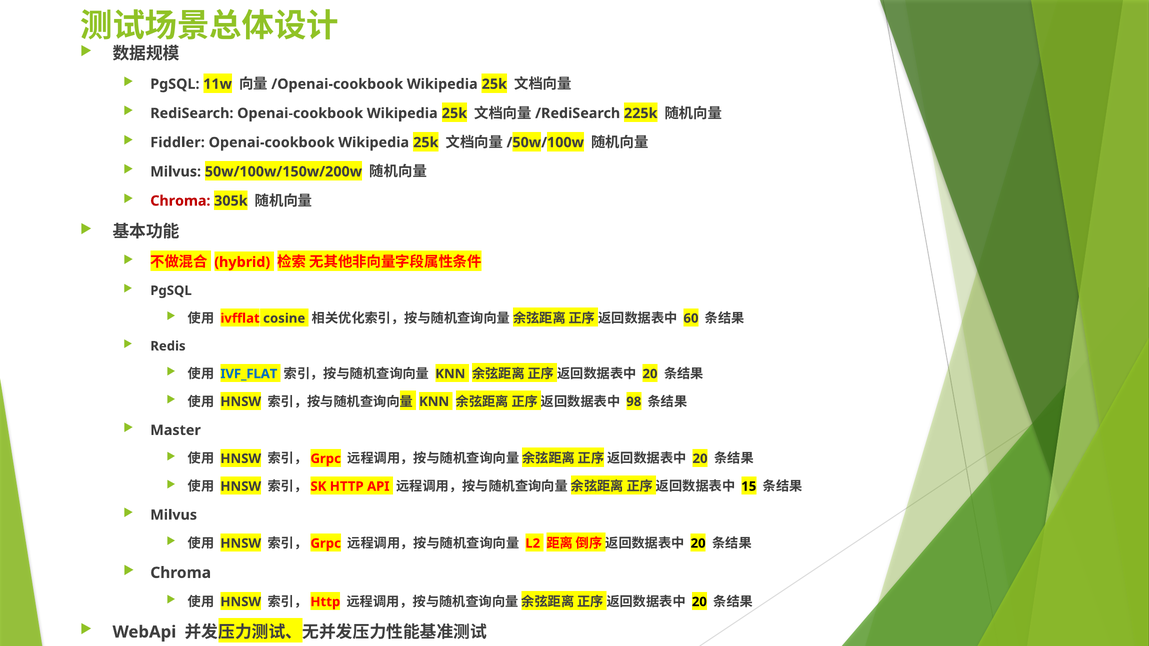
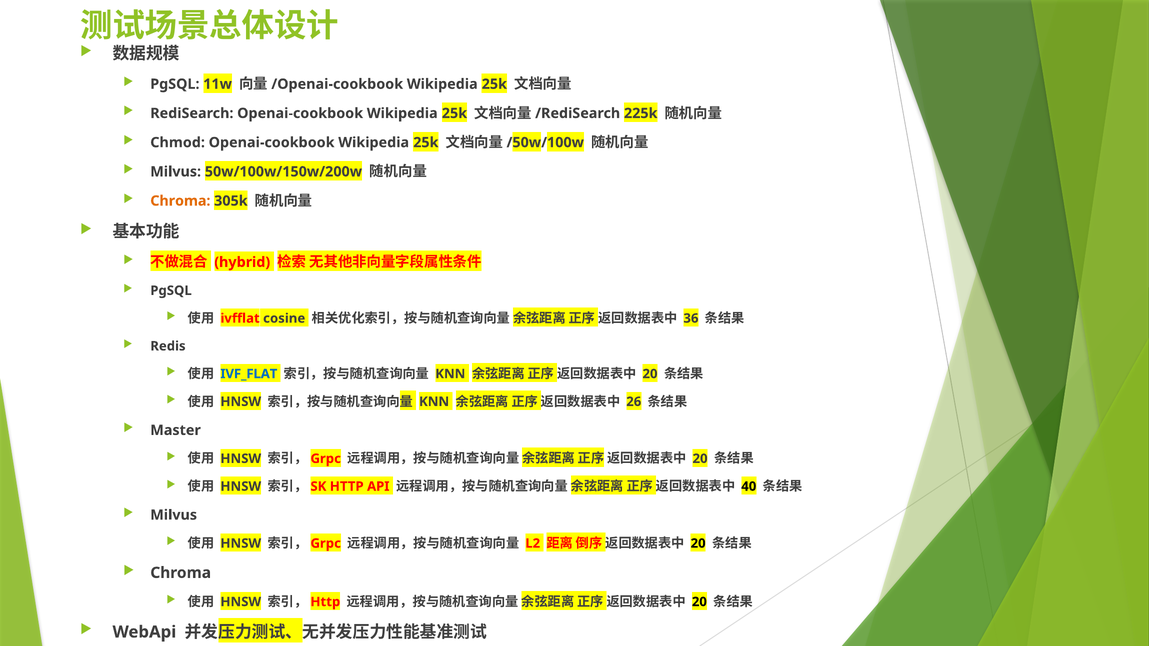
Fiddler: Fiddler -> Chmod (178, 143)
Chroma colour: red -> orange (180, 201)
60: 60 -> 36 (691, 319)
98: 98 -> 26 (634, 402)
15: 15 -> 40 (749, 487)
